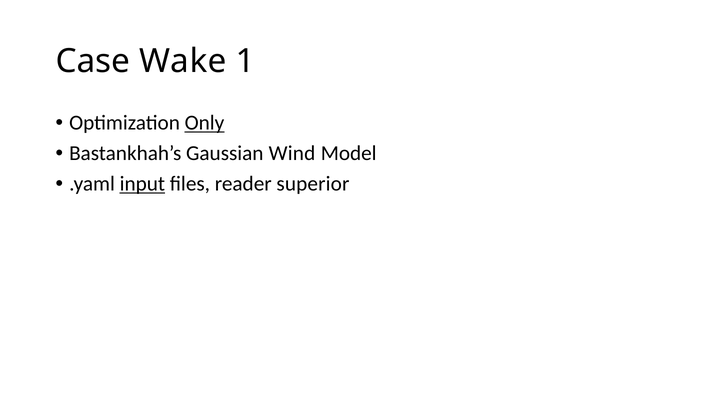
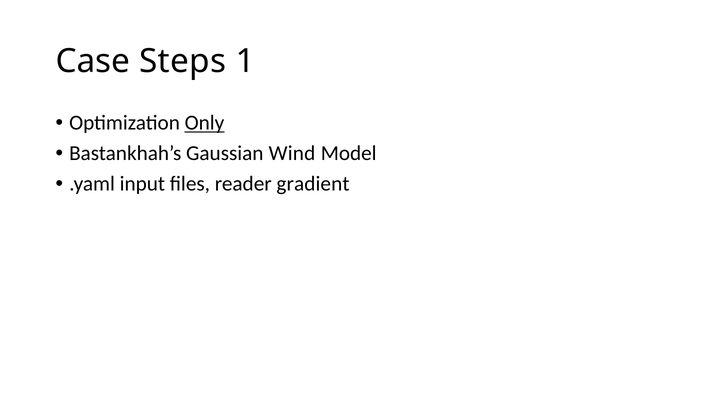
Wake: Wake -> Steps (183, 61)
input underline: present -> none (142, 184)
superior: superior -> gradient (313, 184)
